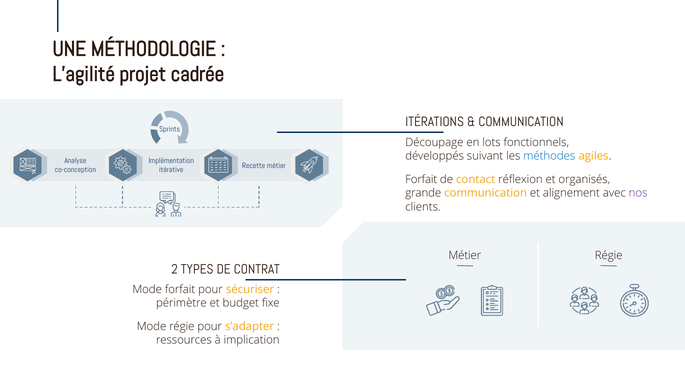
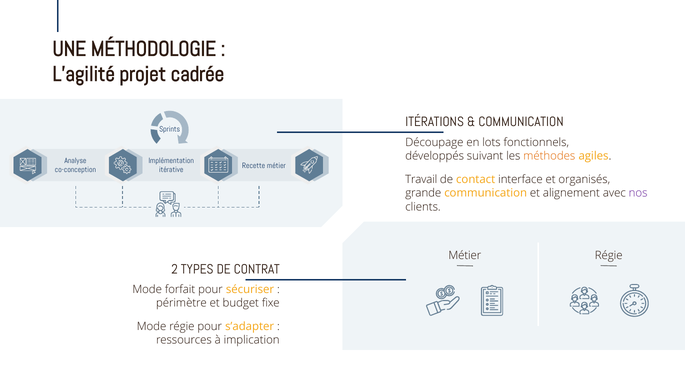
méthodes colour: blue -> orange (549, 156)
Forfait: Forfait -> Travail (421, 179)
réflexion: réflexion -> interface (520, 179)
